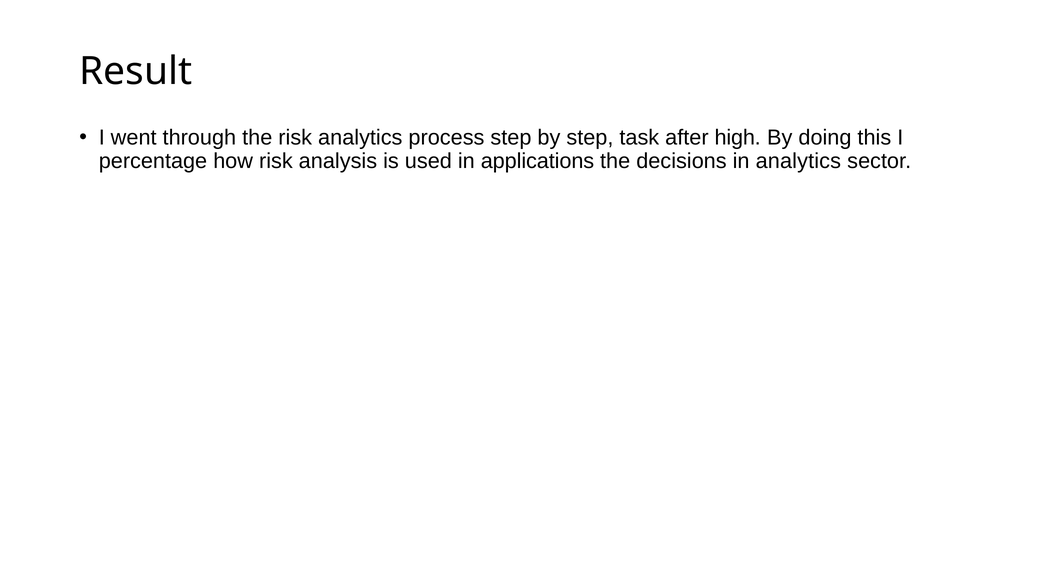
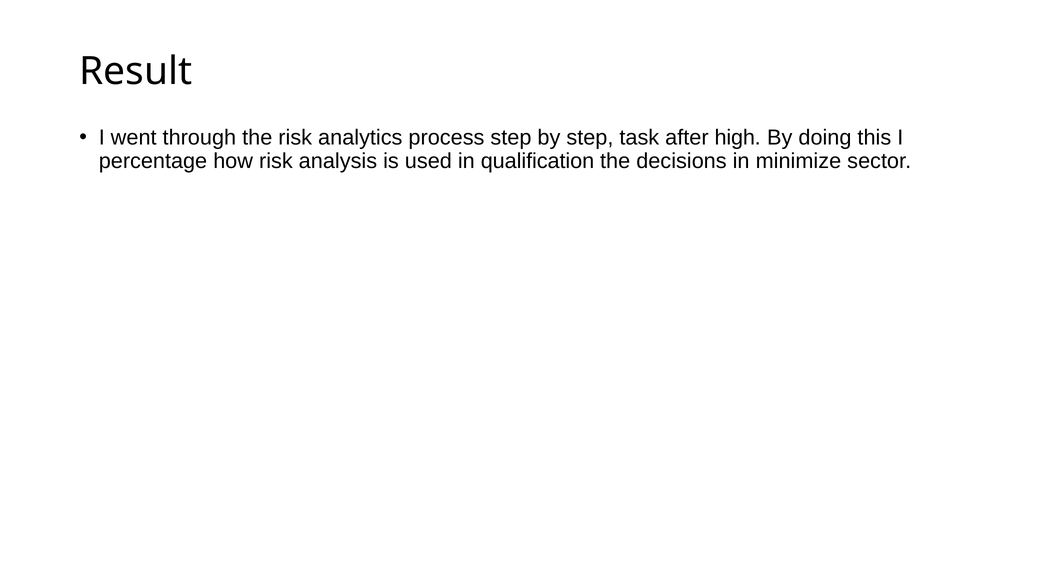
applications: applications -> qualification (537, 161)
in analytics: analytics -> minimize (798, 161)
